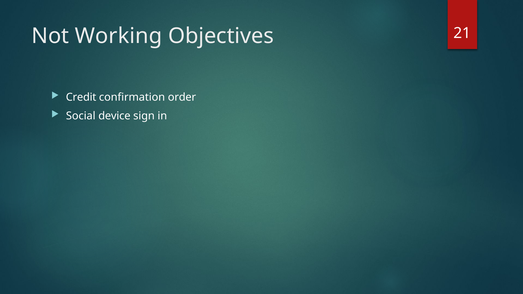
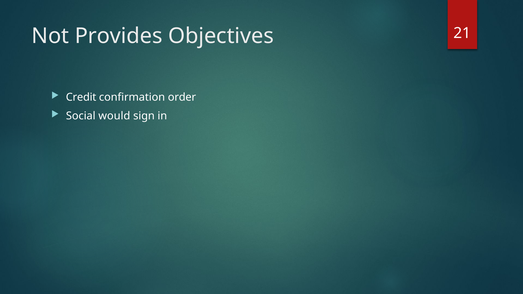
Working: Working -> Provides (119, 36)
device: device -> would (114, 116)
